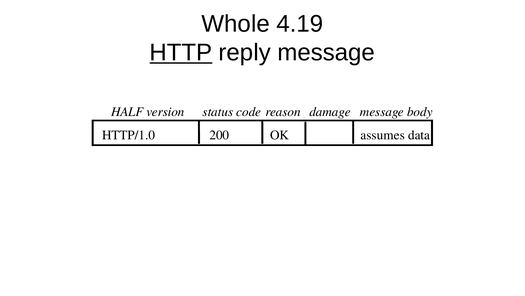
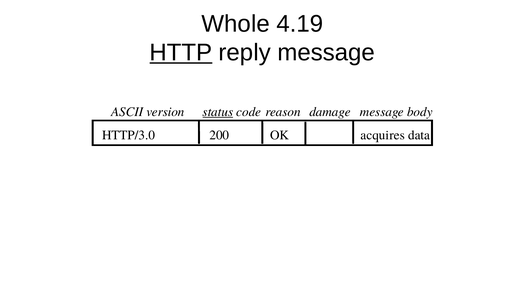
HALF: HALF -> ASCII (127, 111)
status underline: none -> present (218, 111)
HTTP/1.0: HTTP/1.0 -> HTTP/3.0 (129, 135)
assumes: assumes -> acquires (383, 135)
